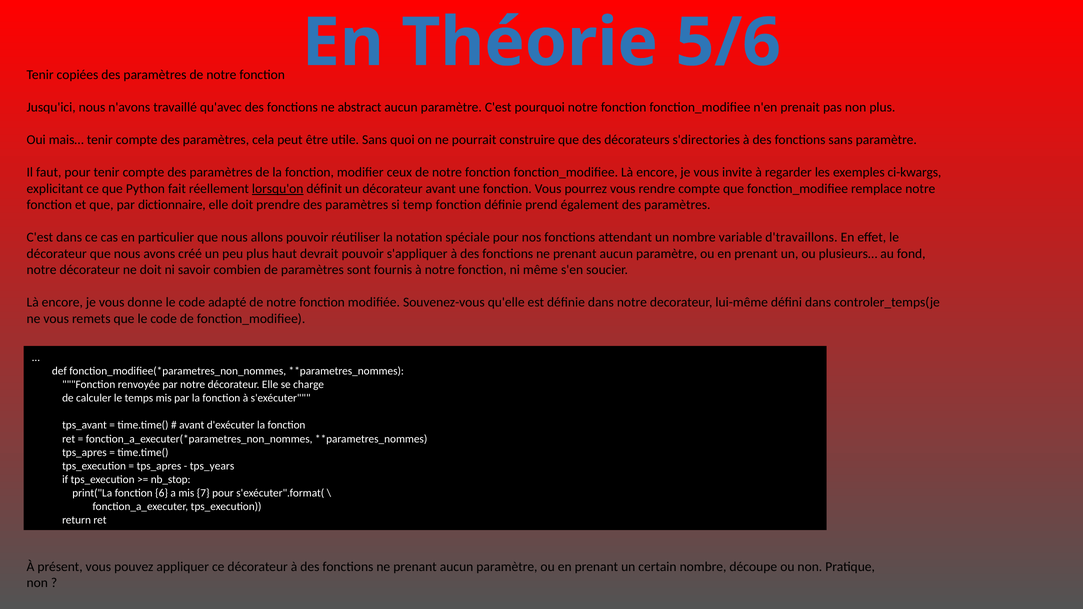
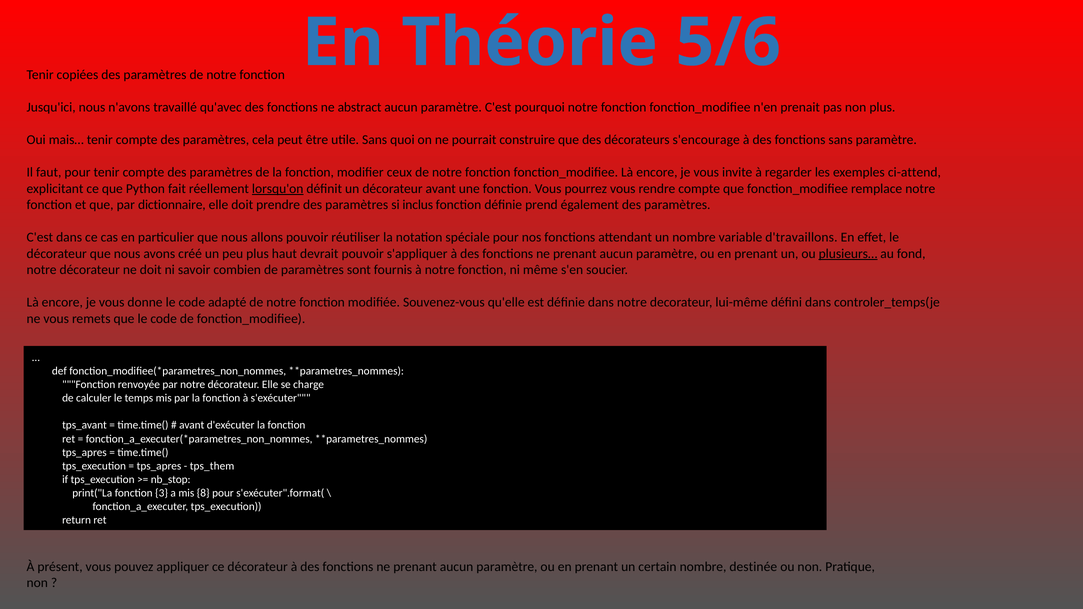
s'directories: s'directories -> s'encourage (706, 140)
ci-kwargs: ci-kwargs -> ci-attend (914, 173)
temp: temp -> inclus (418, 205)
plusieurs… underline: none -> present (848, 254)
tps_years: tps_years -> tps_them (212, 466)
6: 6 -> 3 (162, 493)
7: 7 -> 8 (203, 493)
découpe: découpe -> destinée (753, 567)
